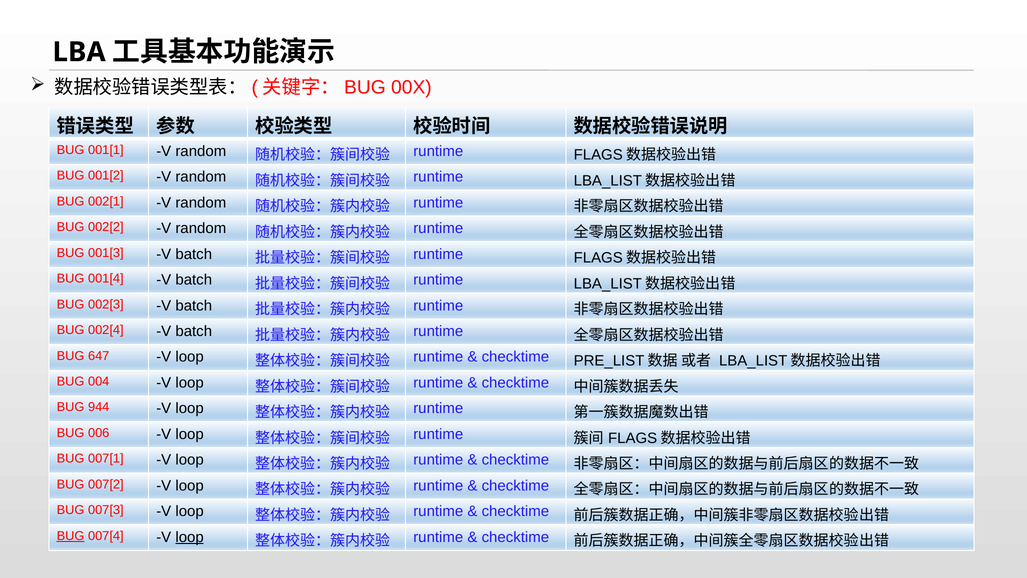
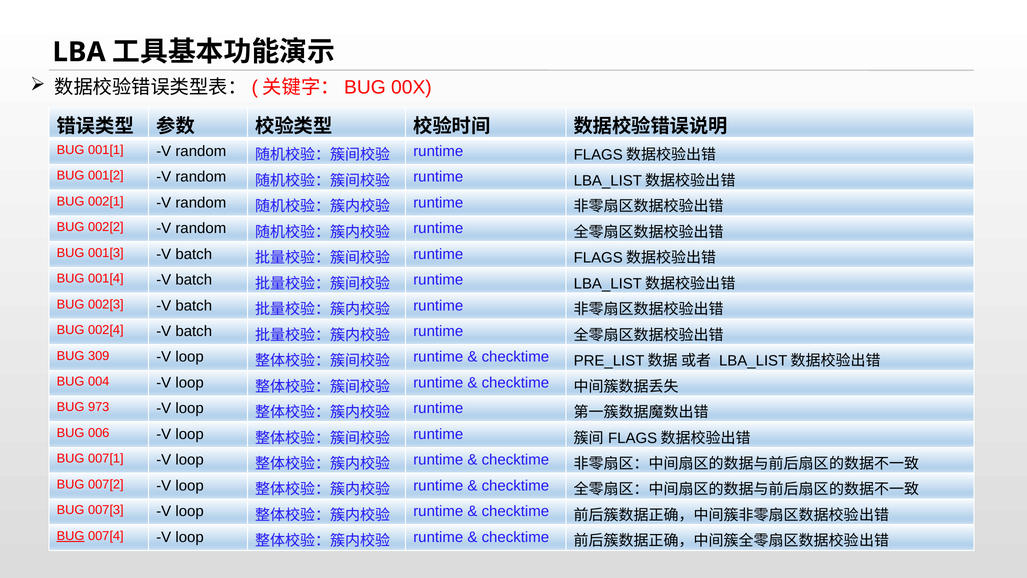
647: 647 -> 309 (99, 356)
944: 944 -> 973 (99, 407)
loop underline: present -> none (190, 537)
